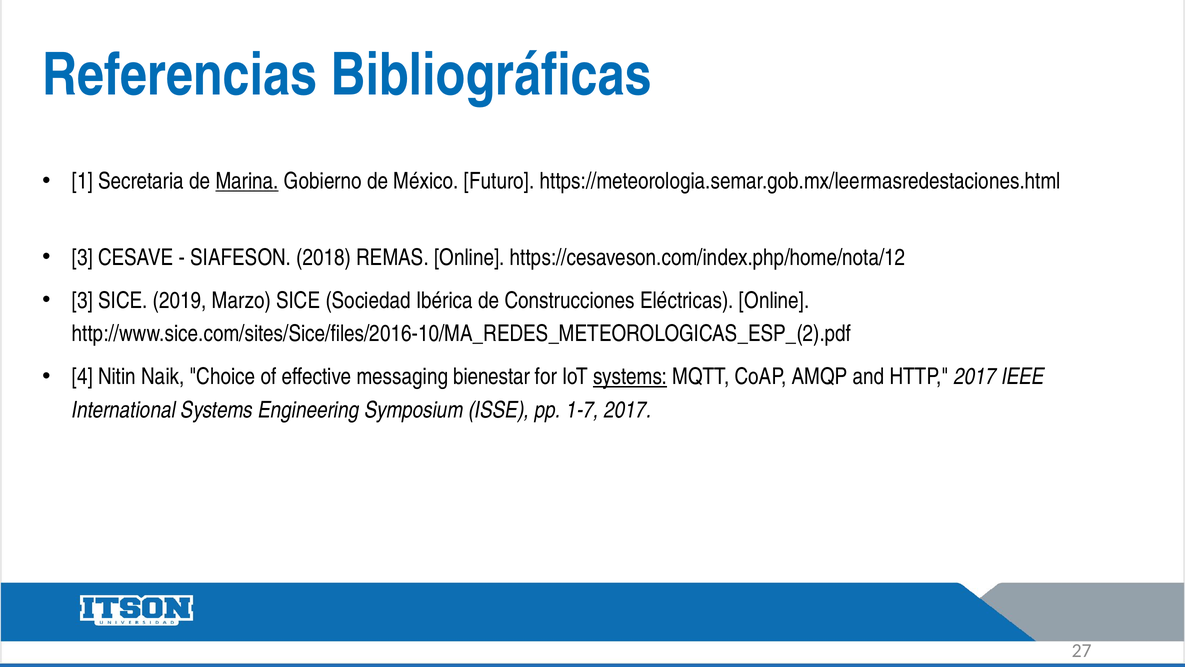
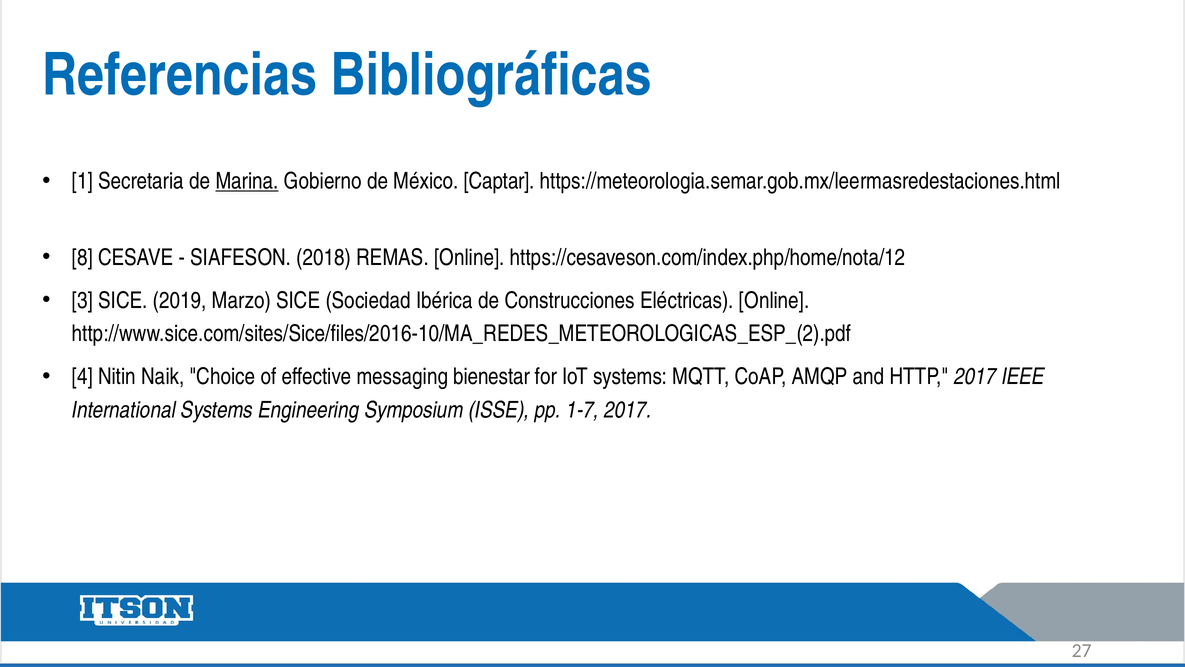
Futuro: Futuro -> Captar (499, 181)
3: 3 -> 8 (82, 257)
systems underline: present -> none (630, 377)
